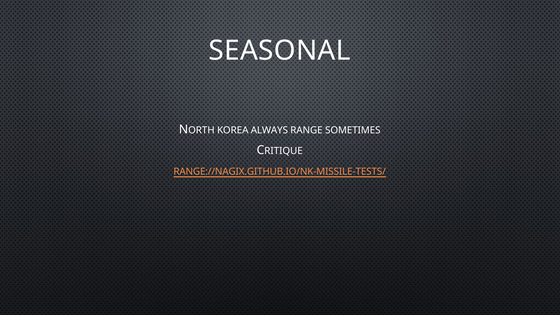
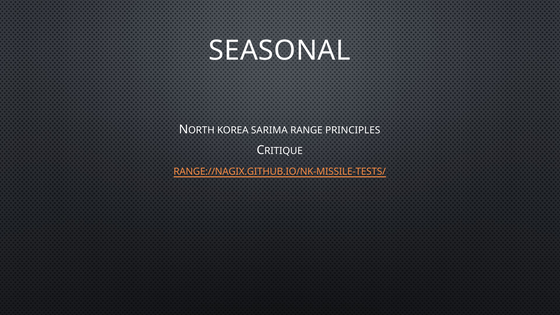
ALWAYS: ALWAYS -> SARIMA (269, 130)
SOMETIMES: SOMETIMES -> PRINCIPLES (353, 130)
